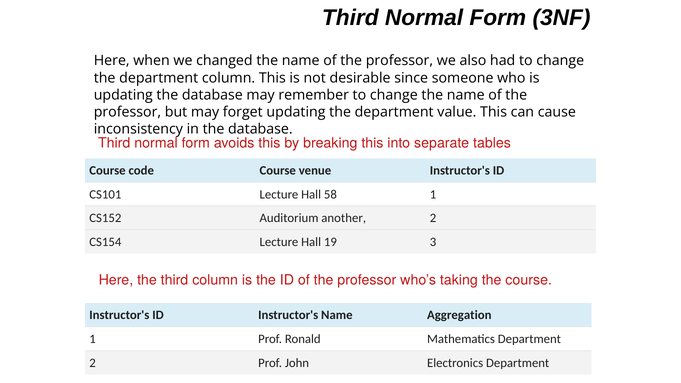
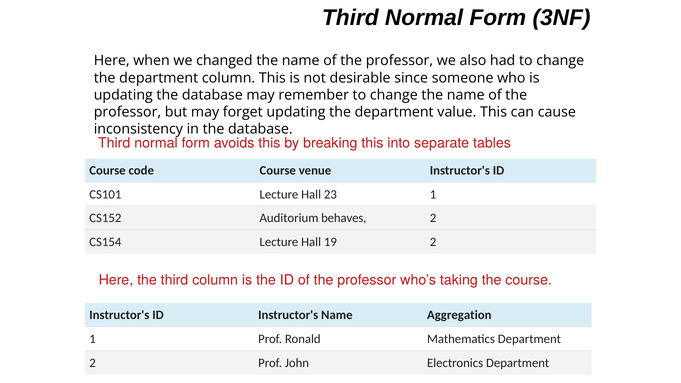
58: 58 -> 23 (330, 194)
another: another -> behaves (344, 218)
19 3: 3 -> 2 (433, 242)
